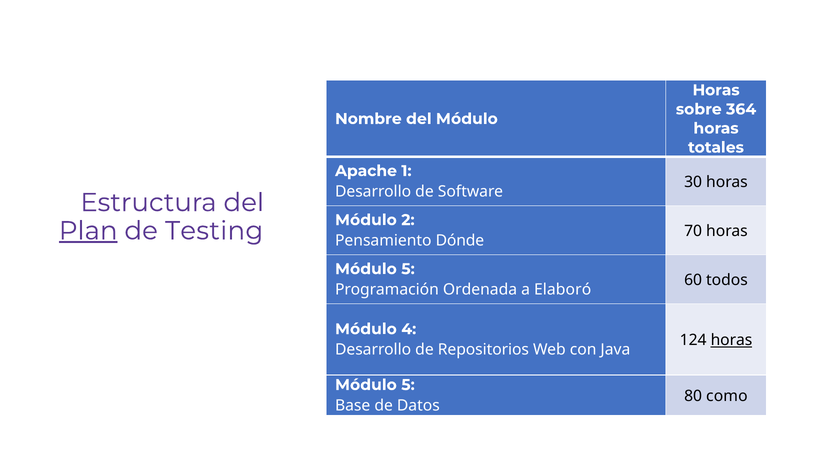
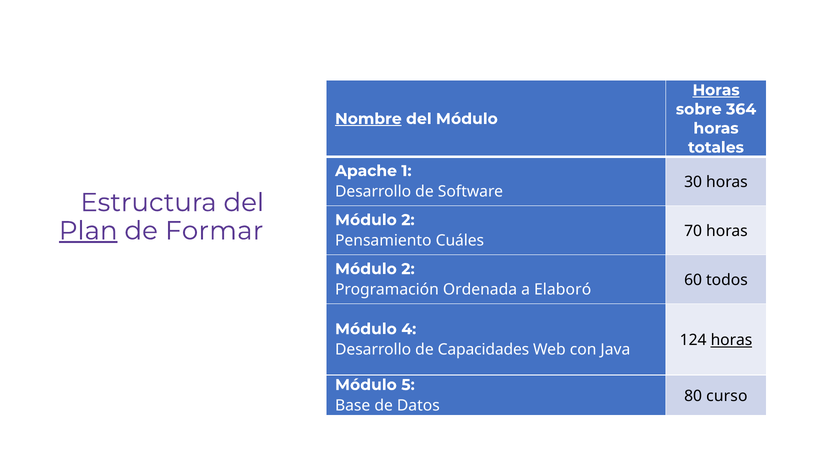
Horas underline: none -> present (716, 90)
Nombre underline: none -> present (368, 119)
Testing: Testing -> Formar (214, 231)
Dónde: Dónde -> Cuáles (460, 241)
5: 5 -> 2 (408, 269)
Repositorios: Repositorios -> Capacidades (483, 350)
como: como -> curso (727, 396)
